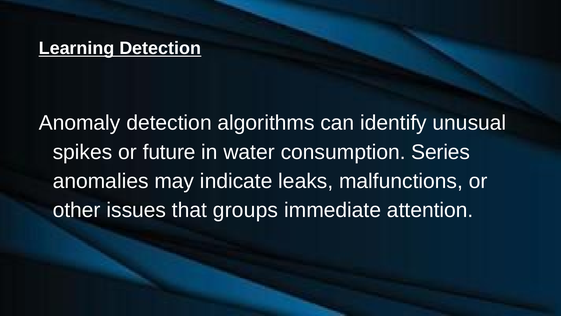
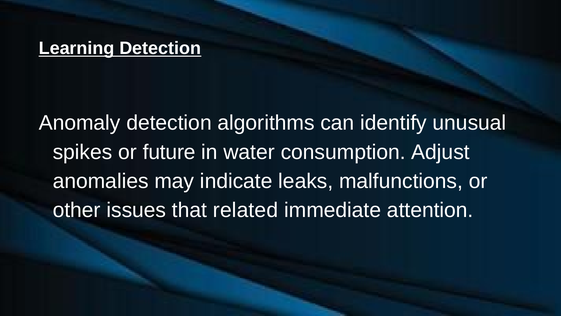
Series: Series -> Adjust (440, 152)
groups: groups -> related (246, 210)
